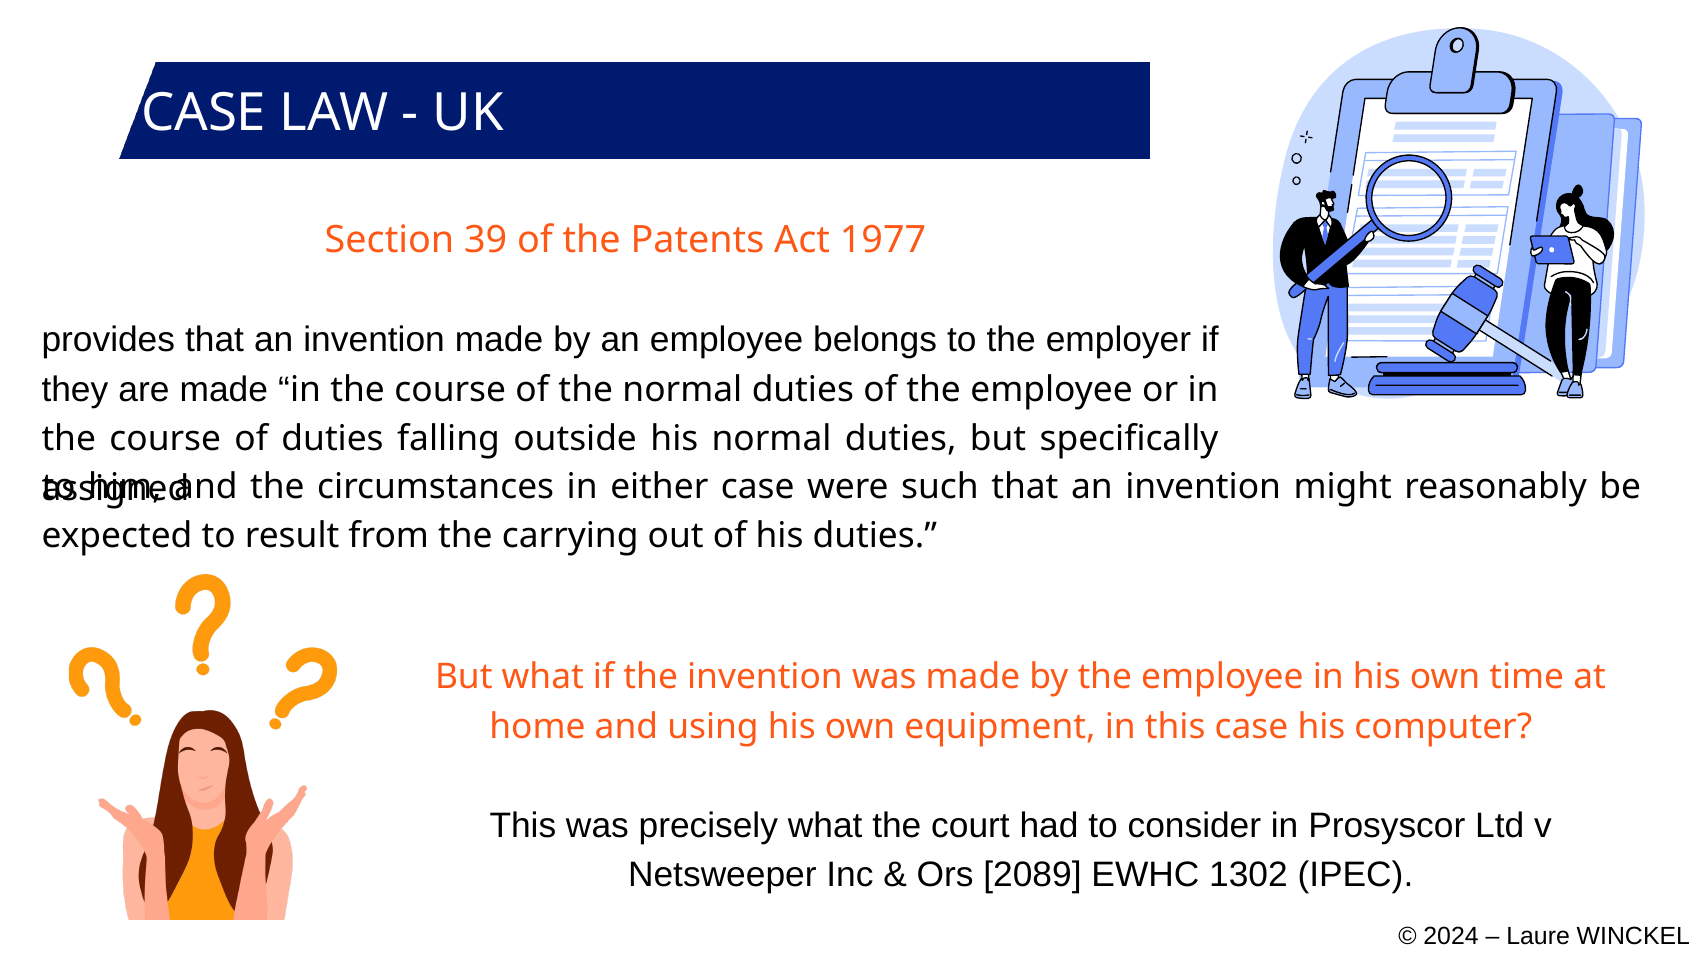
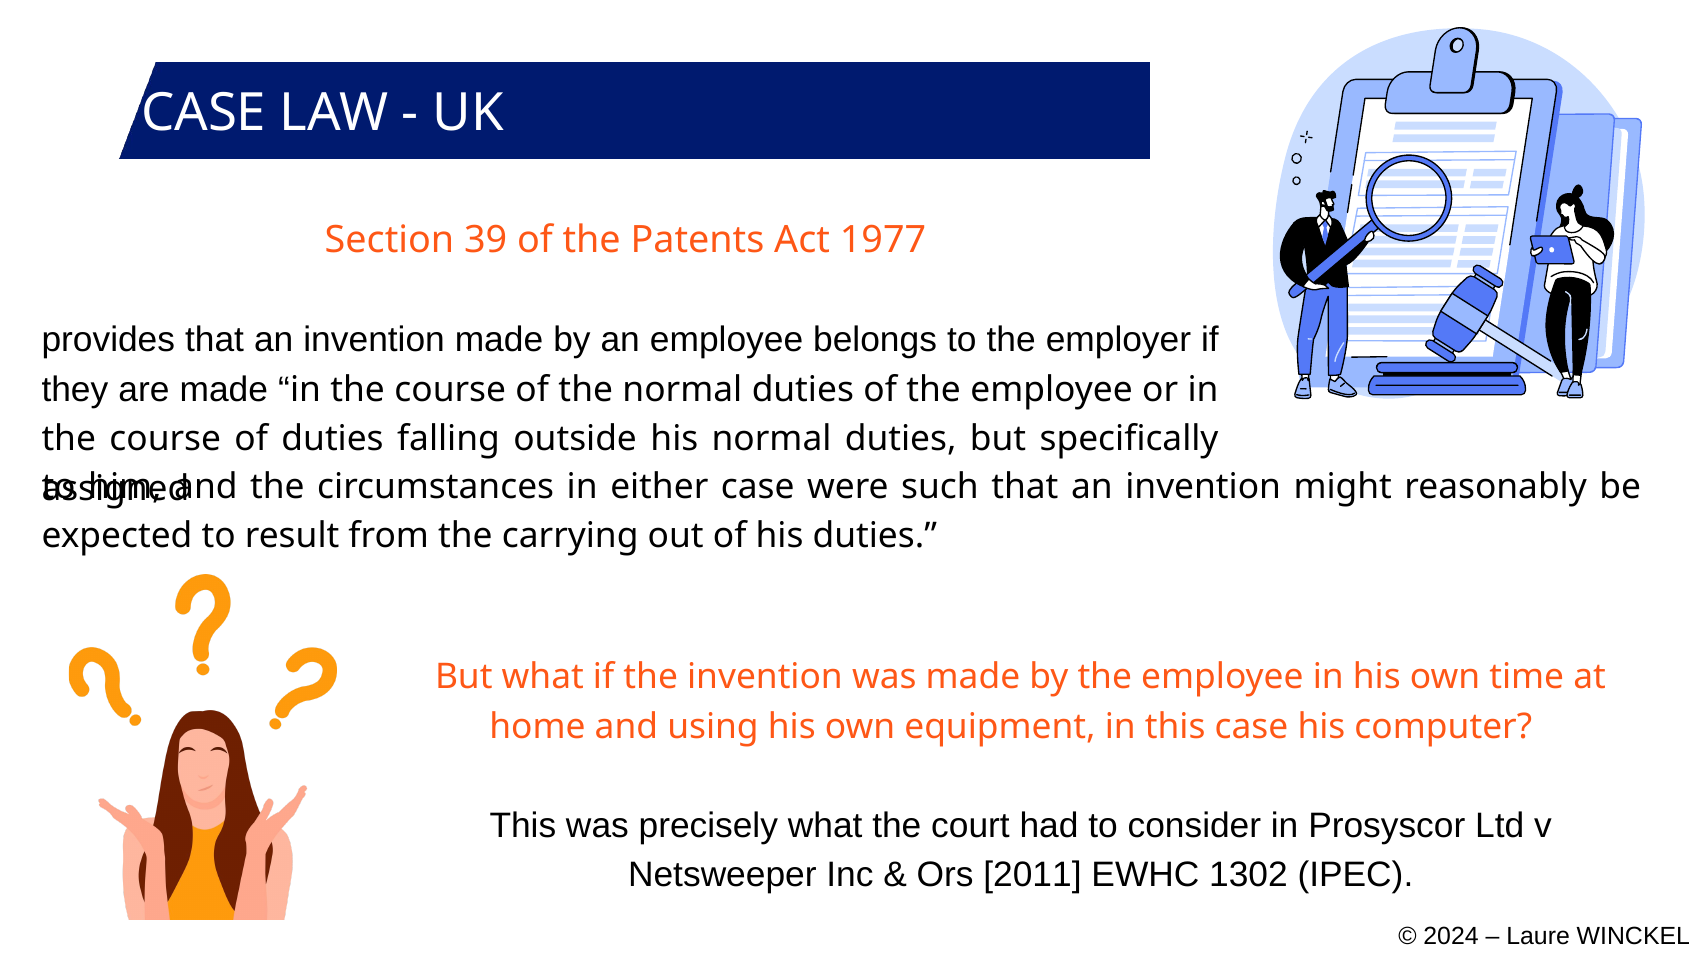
2089: 2089 -> 2011 (1032, 875)
